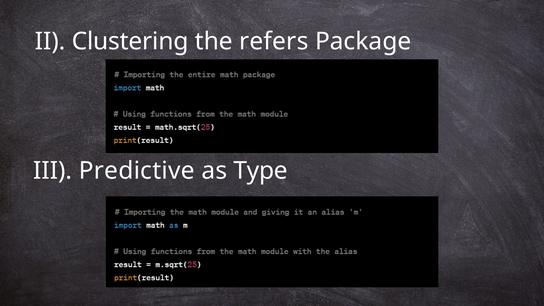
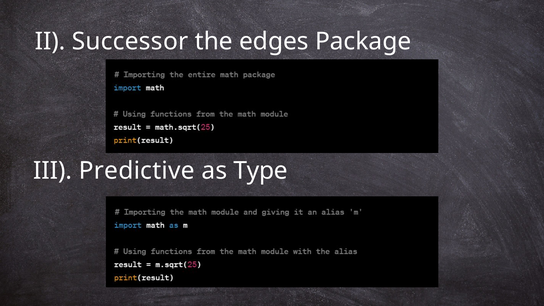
Clustering: Clustering -> Successor (130, 41)
refers: refers -> edges (274, 41)
